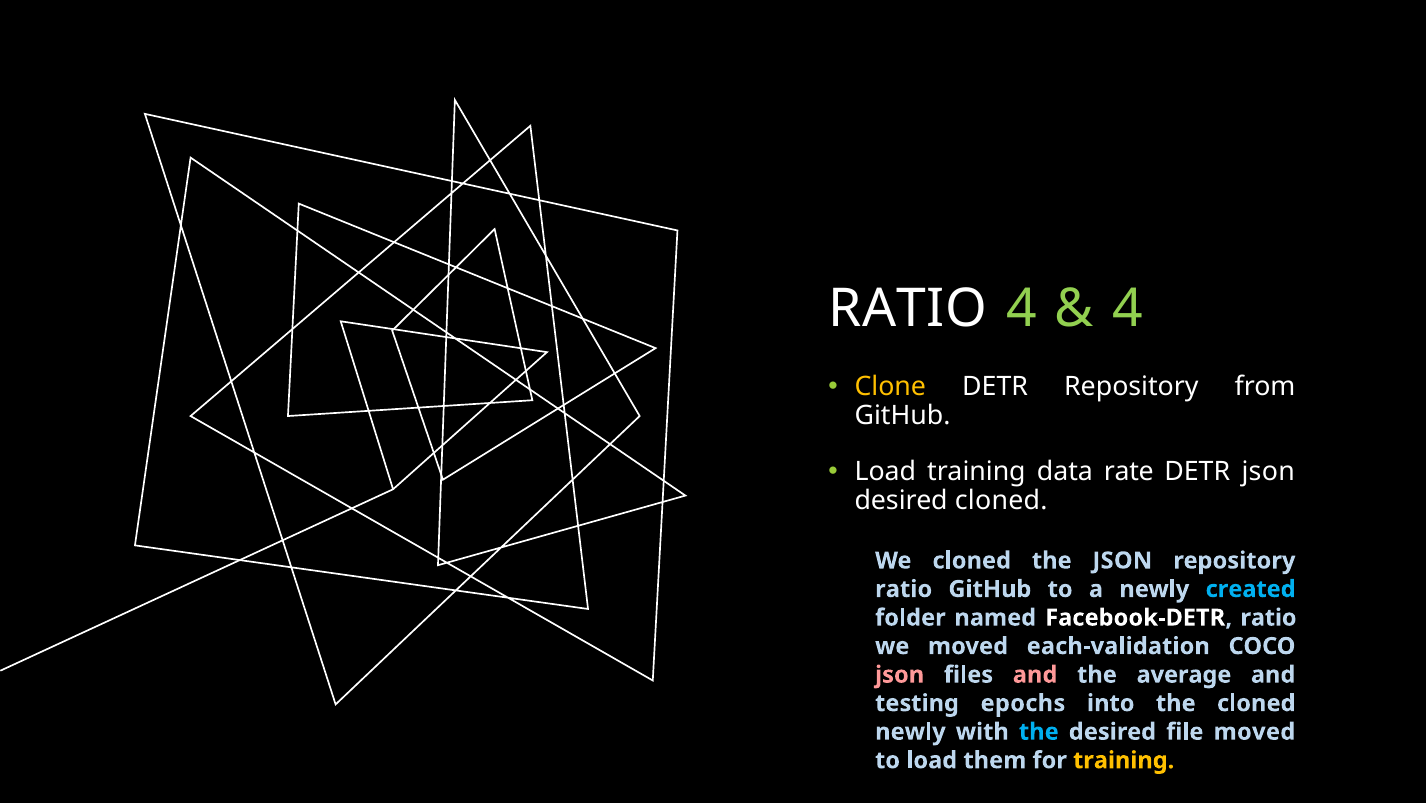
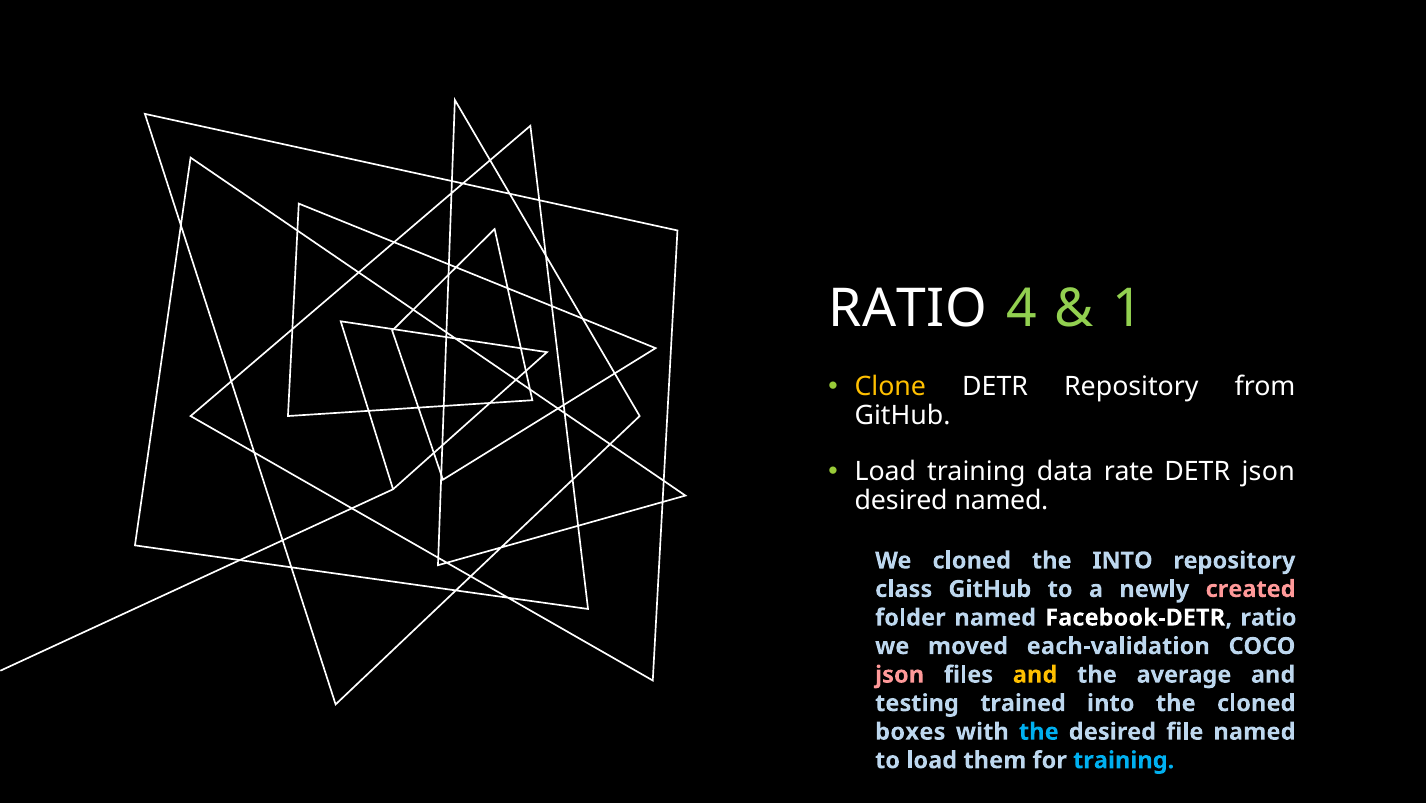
4: 4 -> 1 (1128, 309)
desired cloned: cloned -> named (1001, 500)
the JSON: JSON -> INTO (1123, 560)
ratio: ratio -> class (904, 589)
created colour: light blue -> pink (1251, 589)
and colour: pink -> yellow (1035, 674)
epochs: epochs -> trained (1023, 703)
newly: newly -> boxes (910, 731)
file moved: moved -> named (1255, 731)
training colour: yellow -> light blue (1124, 760)
